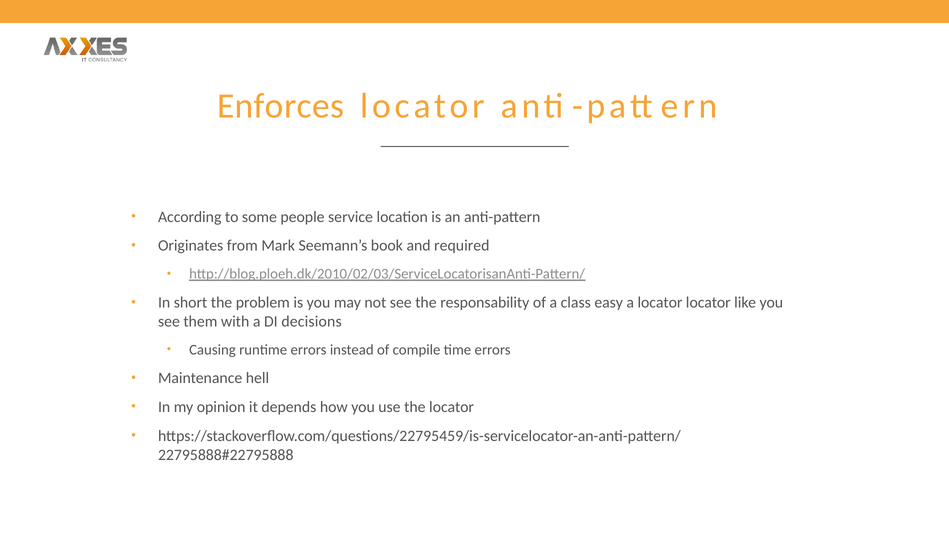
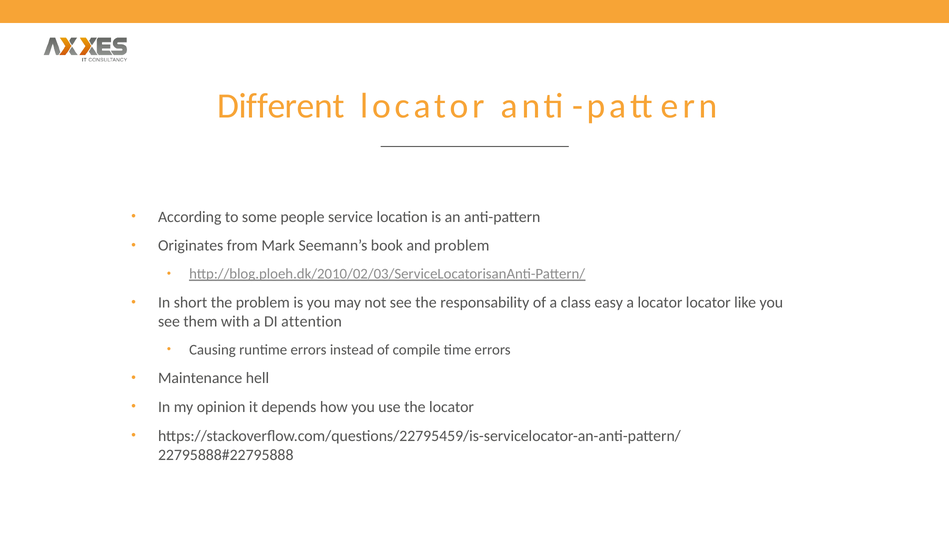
Enforces: Enforces -> Different (281, 106)
and required: required -> problem (462, 246)
decisions: decisions -> attention (312, 322)
